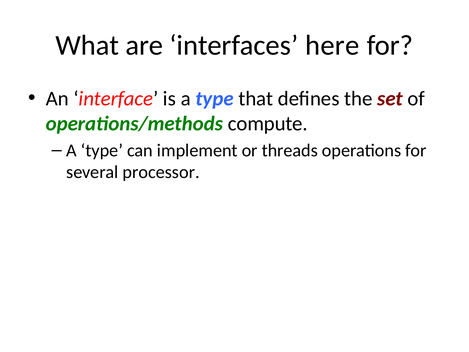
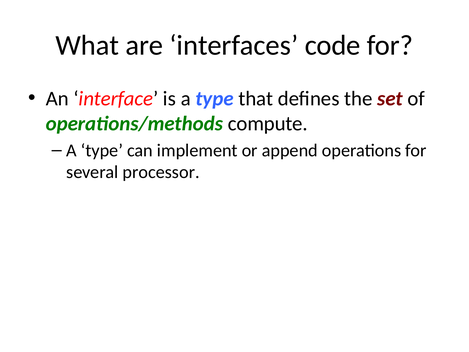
here: here -> code (333, 45)
threads: threads -> append (290, 150)
